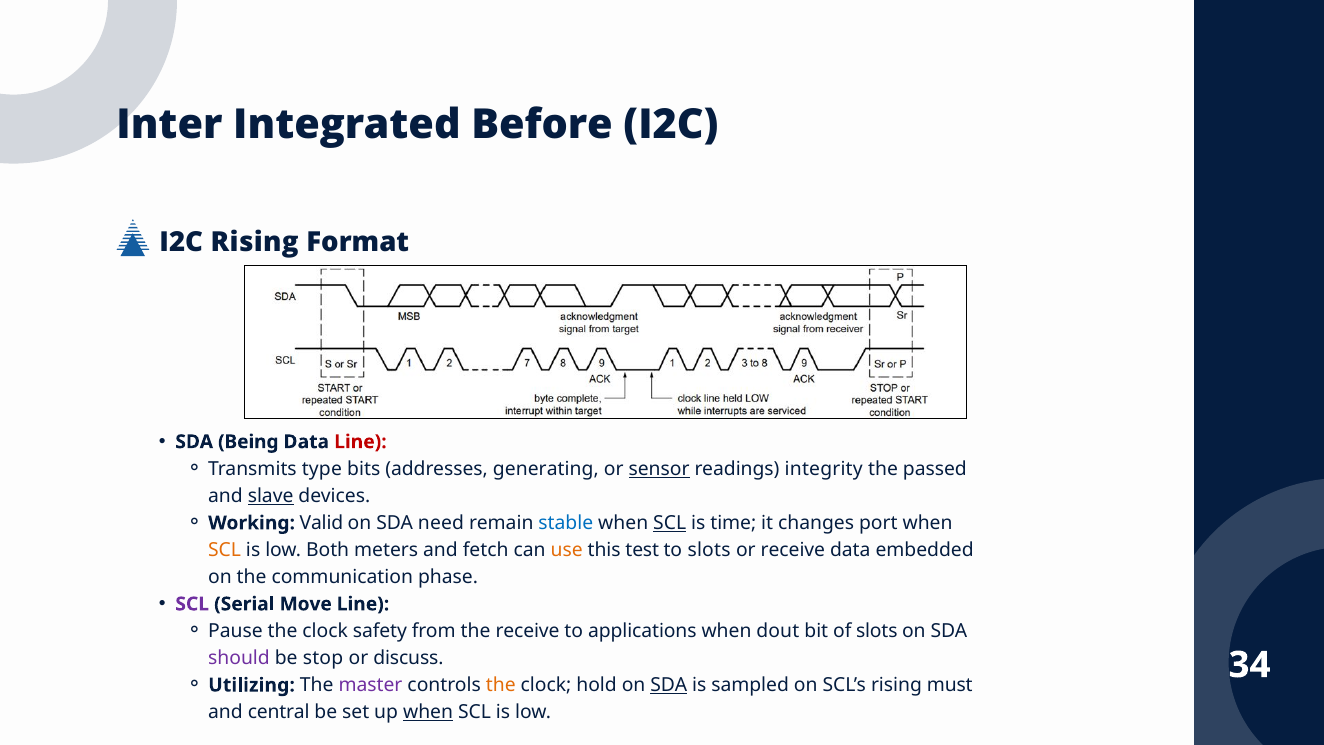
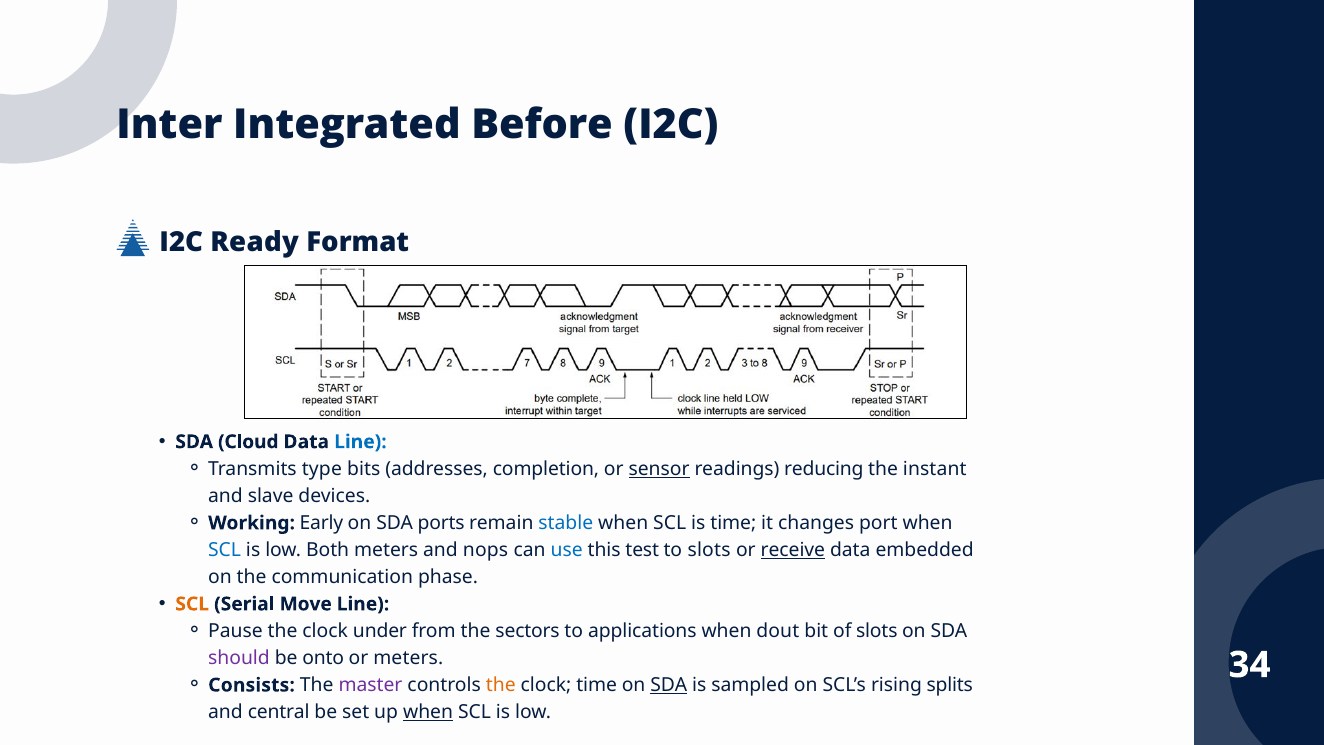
I2C Rising: Rising -> Ready (255, 243)
Being: Being -> Cloud (248, 442)
Line colour: red -> blue (360, 442)
generating: generating -> completion (546, 469)
integrity: integrity -> reducing (824, 469)
passed: passed -> instant (935, 469)
slave underline: present -> none (271, 496)
Valid: Valid -> Early (321, 523)
need: need -> ports (441, 523)
SCL underline: present -> none (670, 523)
SCL colour: orange -> blue (225, 550)
fetch: fetch -> nops (486, 550)
use colour: orange -> blue (567, 550)
receive underline: none -> present (793, 550)
SCL colour: purple -> orange (192, 604)
safety: safety -> under (380, 631)
the receive: receive -> sectors (528, 631)
stop: stop -> onto (323, 658)
or discuss: discuss -> meters (408, 658)
Utilizing: Utilizing -> Consists (251, 685)
clock hold: hold -> time (597, 685)
must: must -> splits (950, 685)
